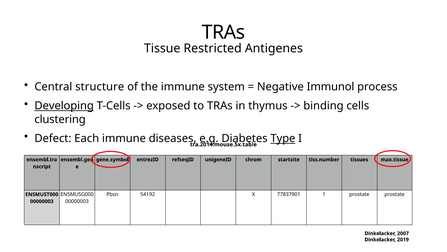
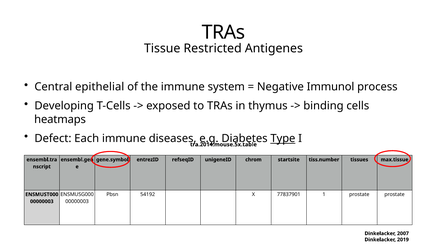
structure: structure -> epithelial (100, 87)
Developing underline: present -> none (64, 106)
clustering: clustering -> heatmaps (60, 119)
